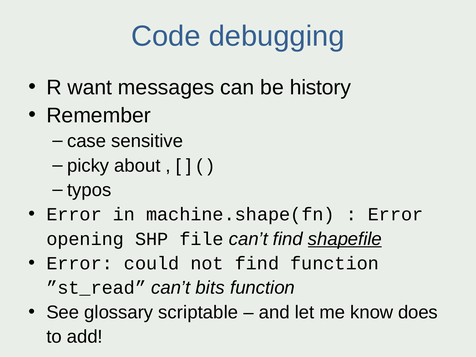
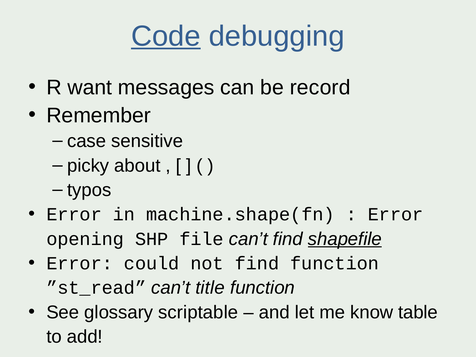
Code underline: none -> present (166, 36)
history: history -> record (320, 87)
bits: bits -> title (210, 288)
does: does -> table (418, 312)
